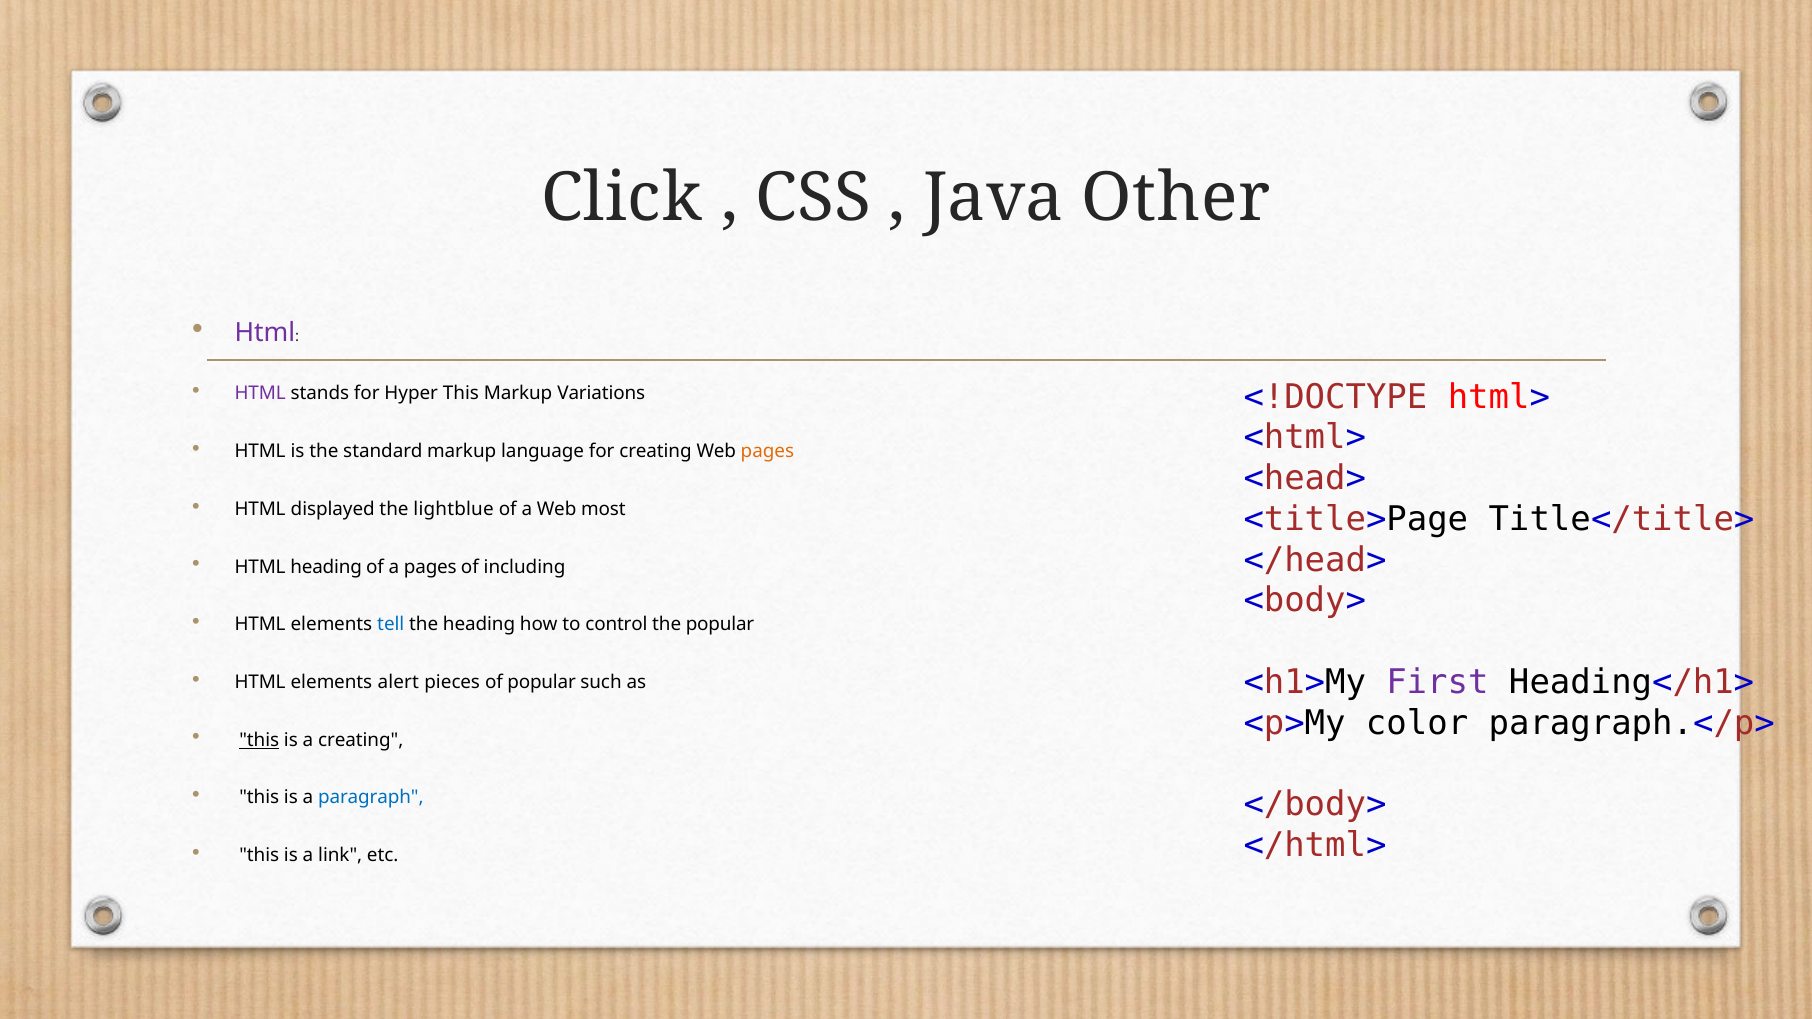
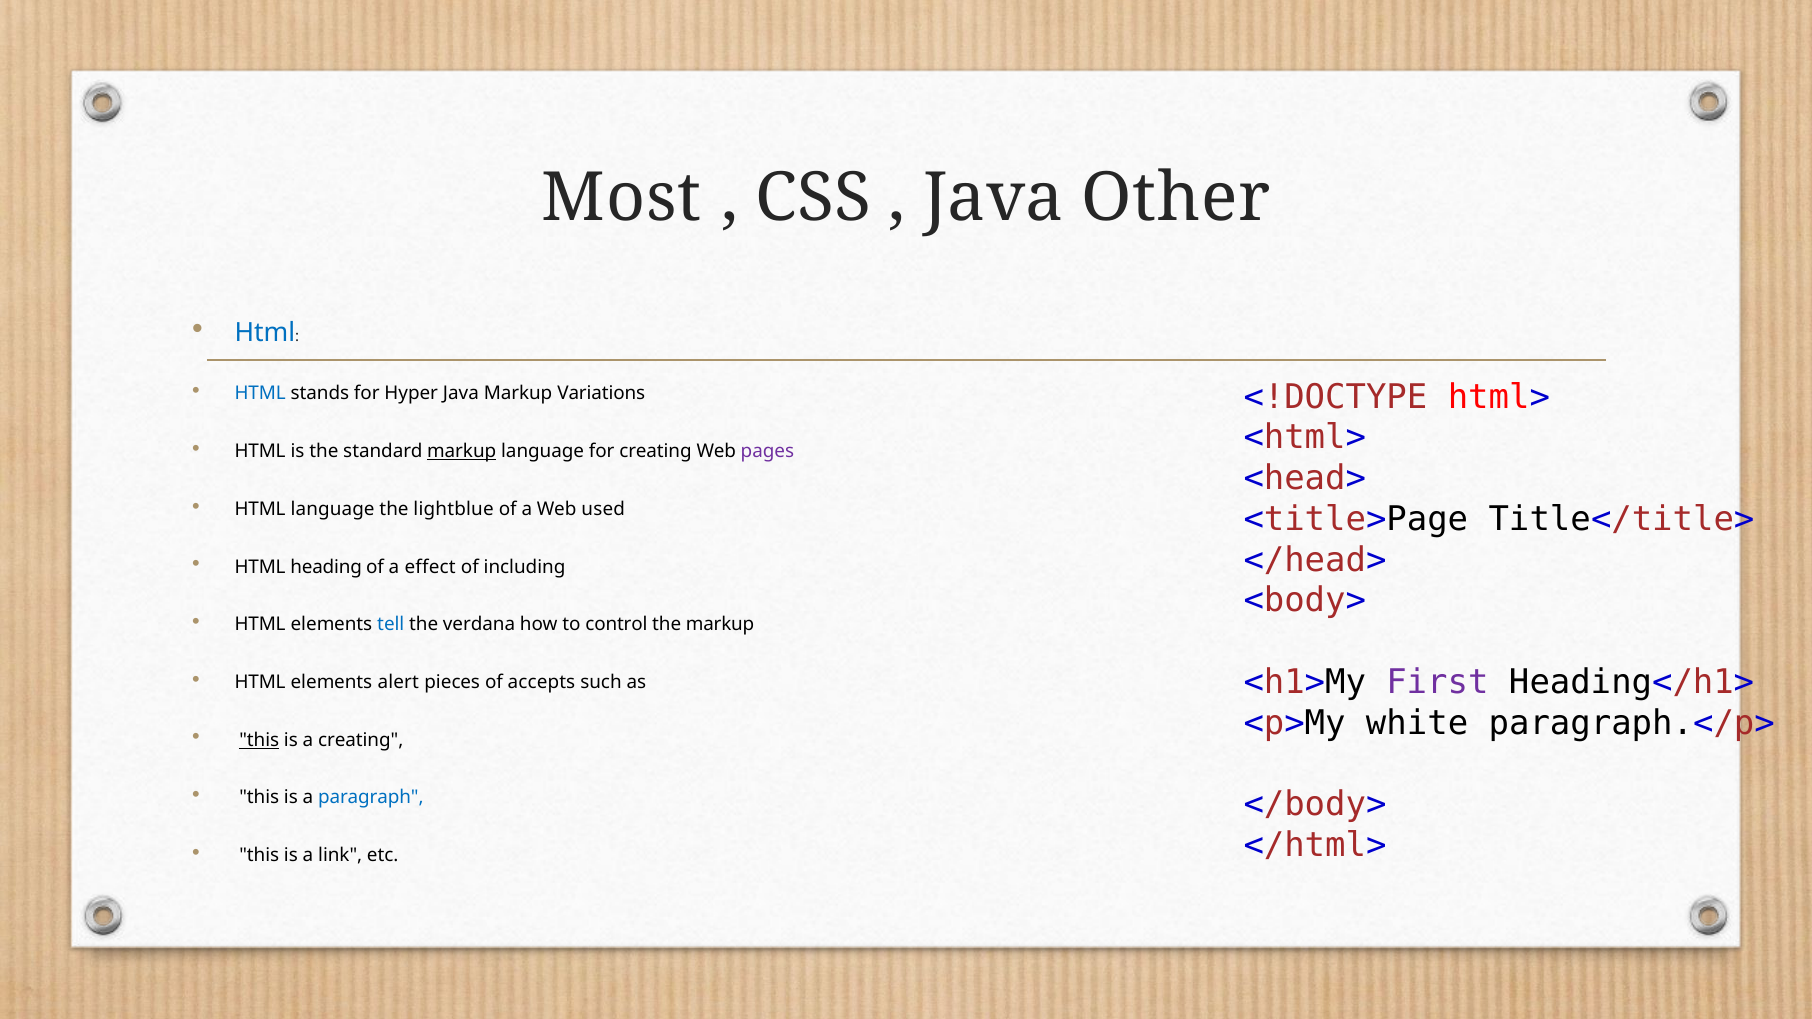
Click: Click -> Most (622, 198)
Html colour: purple -> blue (265, 333)
HTML colour: purple -> blue (260, 394)
Hyper This: This -> Java (461, 394)
markup underline: none -> present (462, 451)
pages colour: orange -> purple (767, 451)
HTML displayed: displayed -> language (333, 509)
most: most -> used (603, 509)
a pages: pages -> effect (430, 567)
the heading: heading -> verdana (479, 625)
the popular: popular -> markup (720, 625)
of popular: popular -> accepts (541, 682)
color: color -> white (1417, 723)
